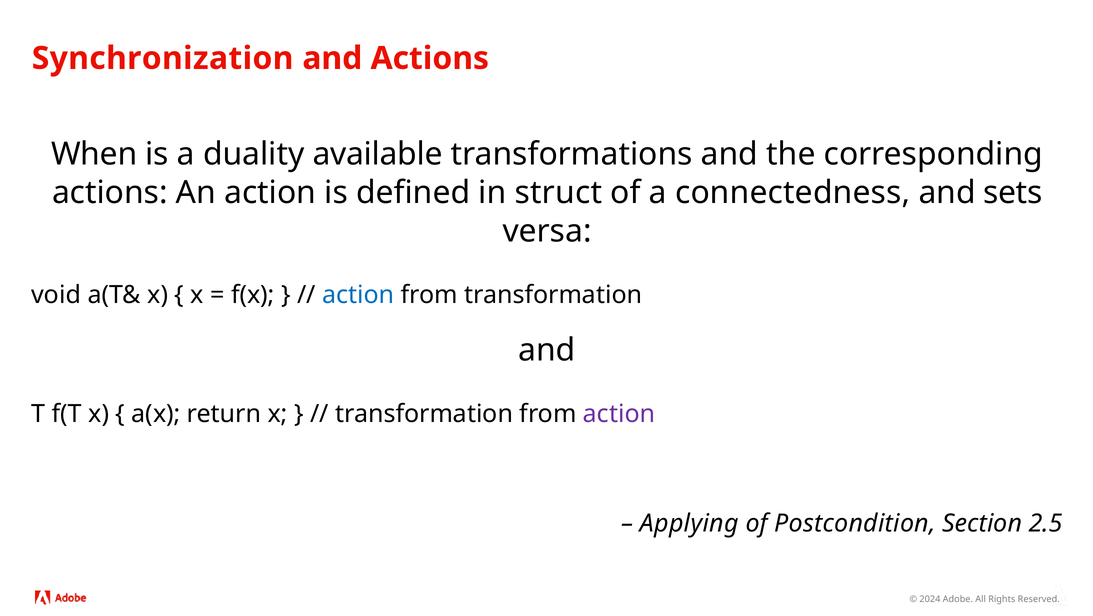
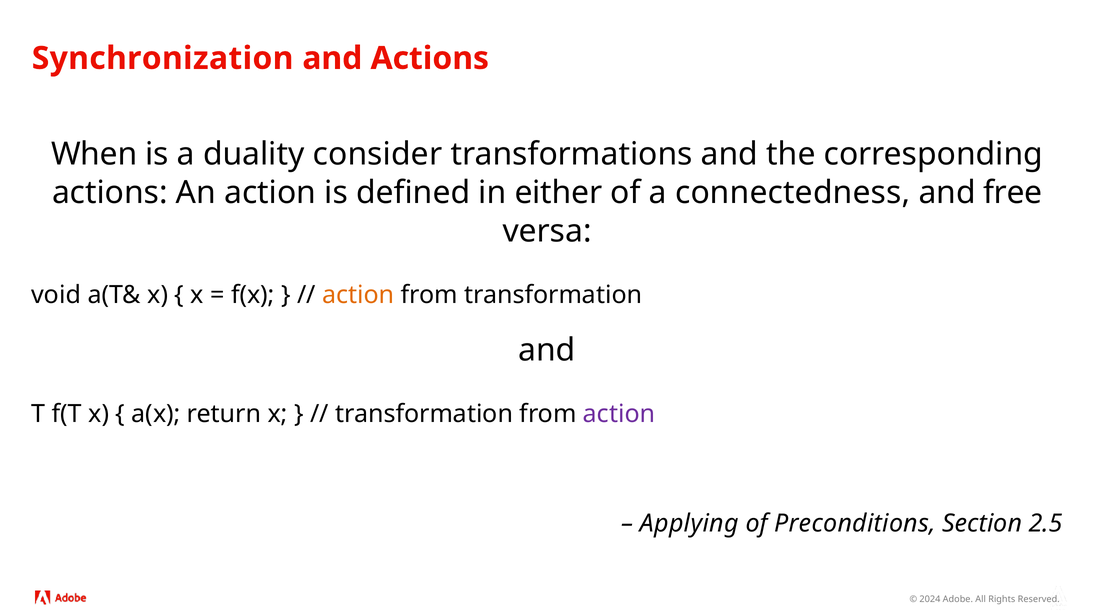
available: available -> consider (377, 154)
struct: struct -> either (559, 193)
sets: sets -> free (1013, 193)
action colour: blue -> orange (358, 295)
Postcondition: Postcondition -> Preconditions (855, 523)
